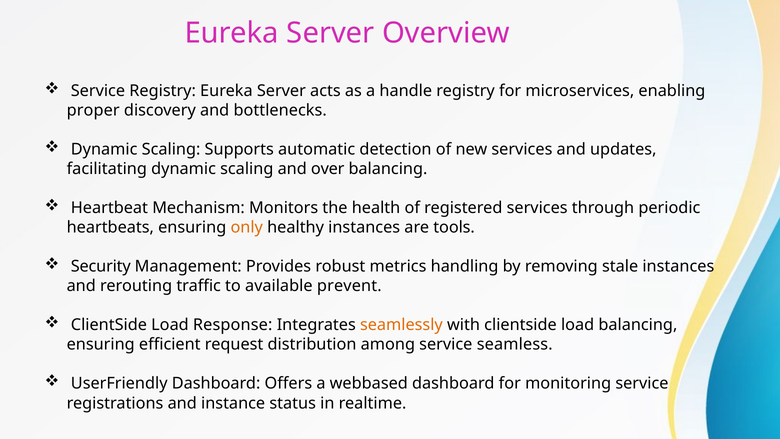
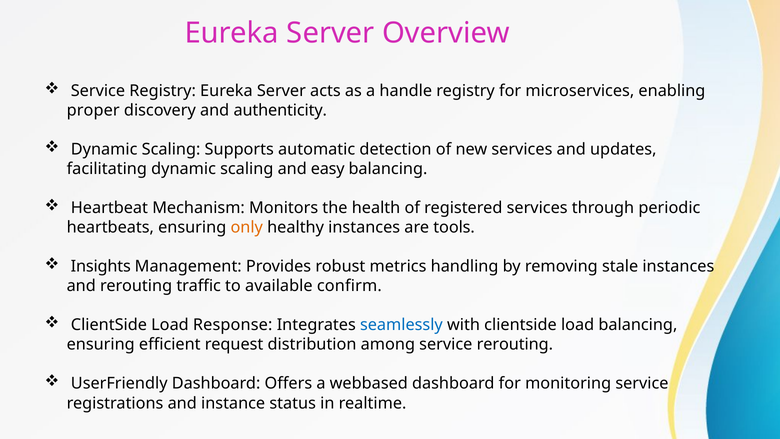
bottlenecks: bottlenecks -> authenticity (280, 110)
over: over -> easy (328, 169)
Security: Security -> Insights (101, 266)
prevent: prevent -> confirm (349, 286)
seamlessly colour: orange -> blue (401, 325)
service seamless: seamless -> rerouting (515, 344)
